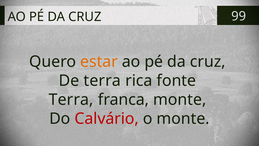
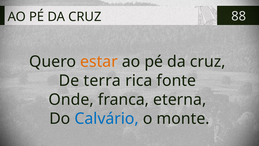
99: 99 -> 88 (239, 16)
Terra: Terra -> Onde (71, 99)
franca monte: monte -> eterna (180, 99)
Calvário colour: red -> blue (107, 118)
